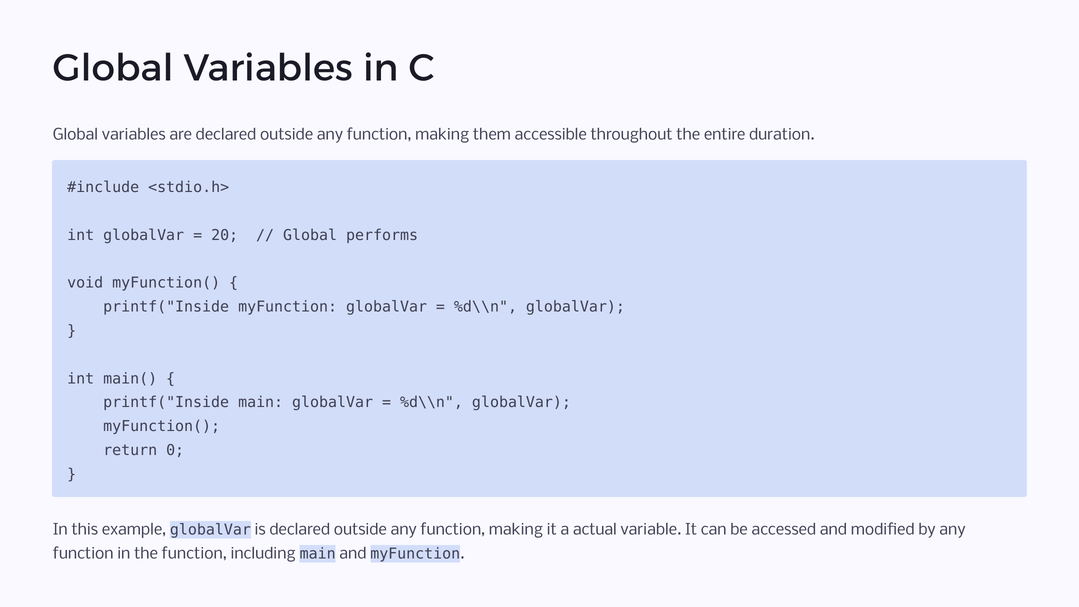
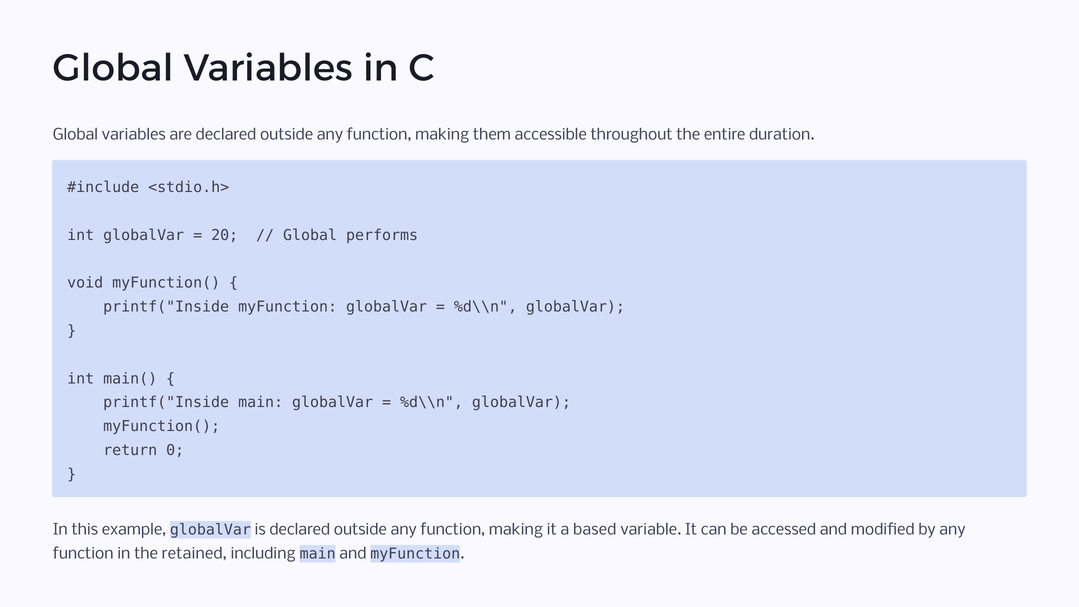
actual: actual -> based (595, 530)
the function: function -> retained (194, 554)
